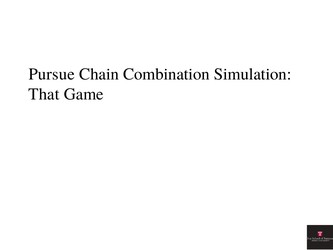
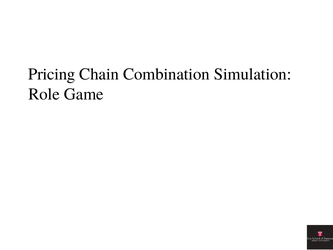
Pursue: Pursue -> Pricing (52, 74)
That: That -> Role (44, 94)
